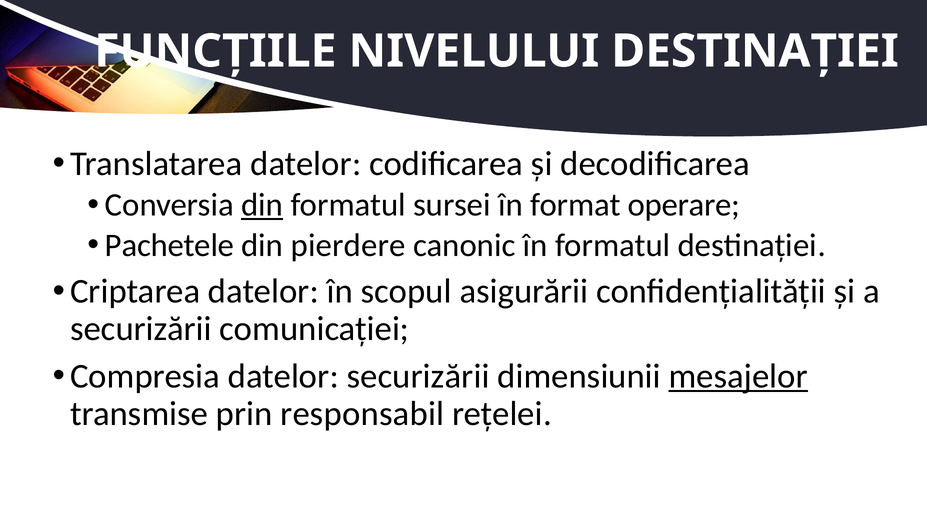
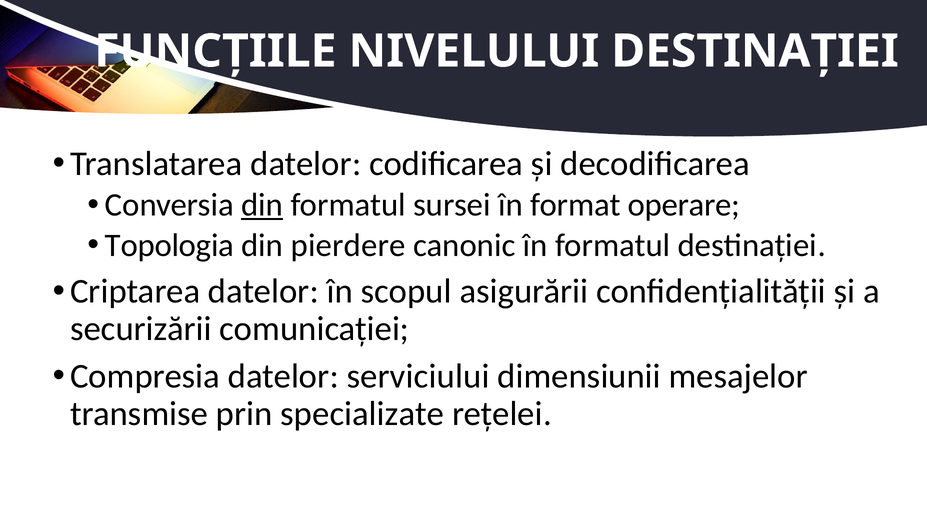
Pachetele: Pachetele -> Topologia (169, 245)
datelor securizării: securizării -> serviciului (418, 376)
mesajelor underline: present -> none (738, 376)
responsabil: responsabil -> specializate (362, 414)
